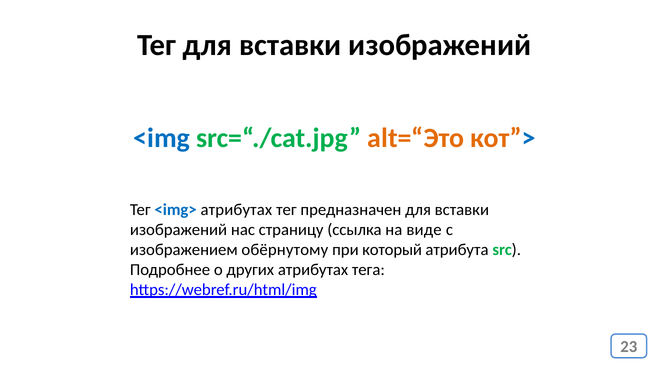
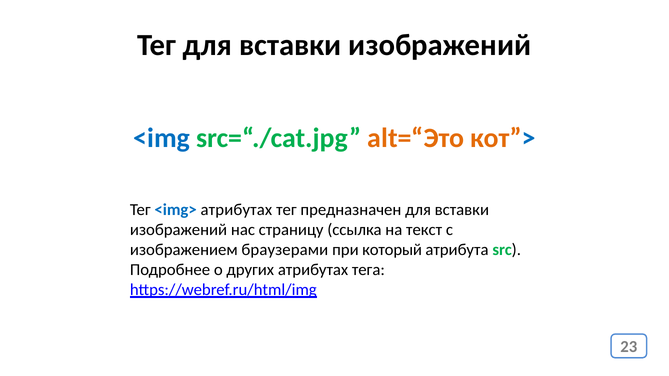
виде: виде -> текст (424, 230)
обёрнутому: обёрнутому -> браузерами (285, 250)
